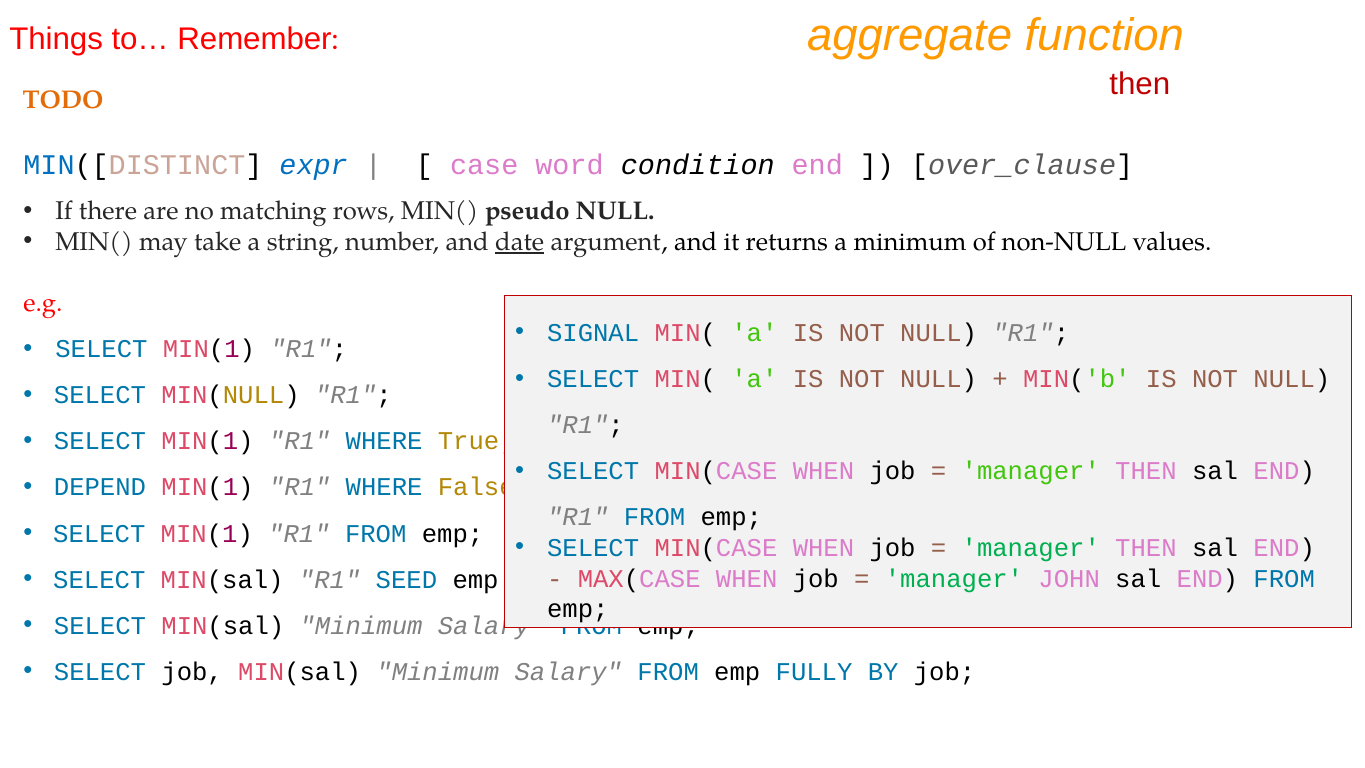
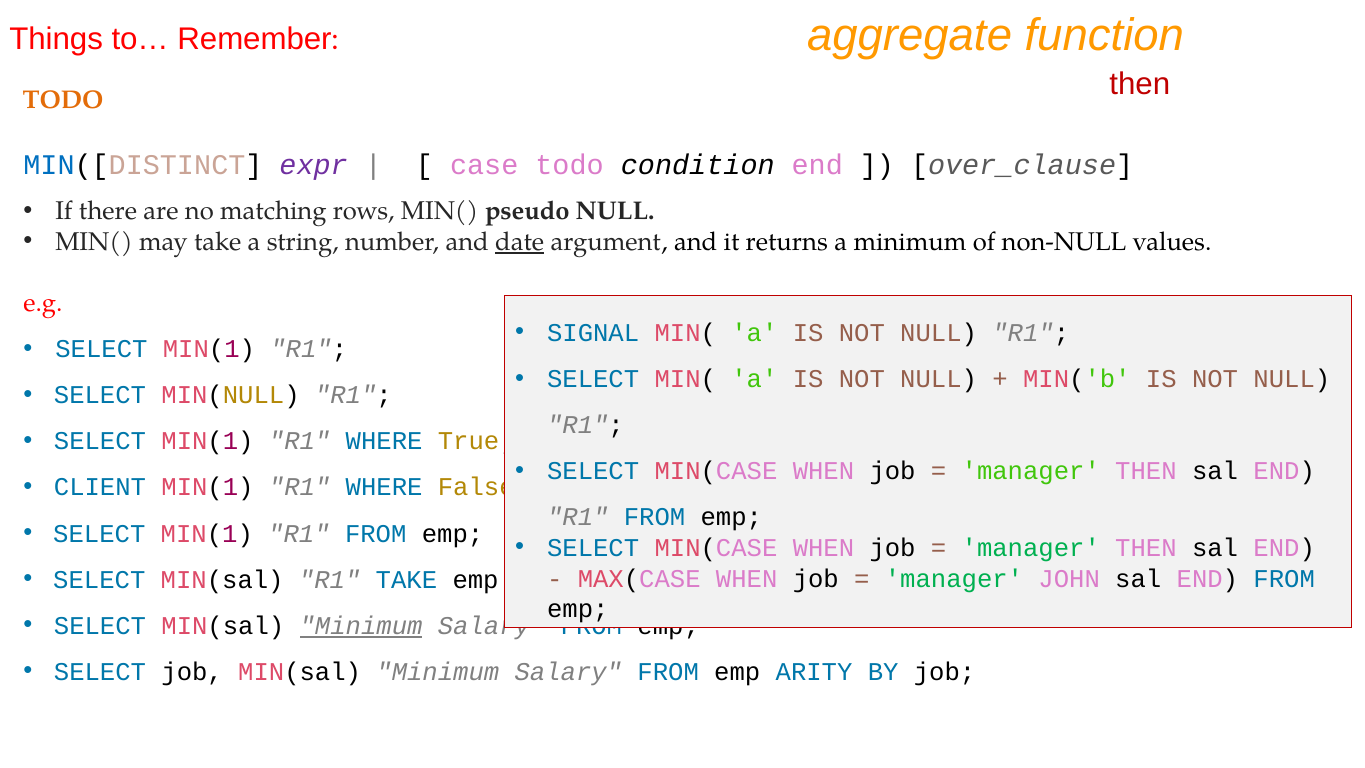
expr colour: blue -> purple (314, 165)
case word: word -> todo (570, 165)
DEPEND: DEPEND -> CLIENT (100, 487)
R1 SEED: SEED -> TAKE (406, 580)
Minimum underline: none -> present (361, 626)
FULLY: FULLY -> ARITY (814, 672)
